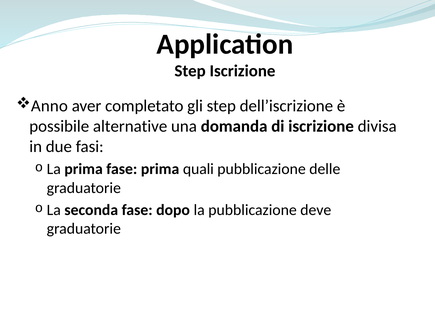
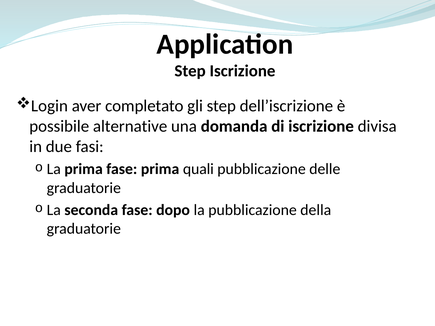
Anno: Anno -> Login (49, 106)
deve: deve -> della (316, 210)
